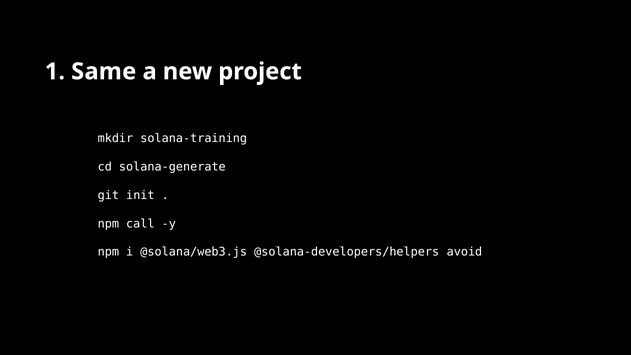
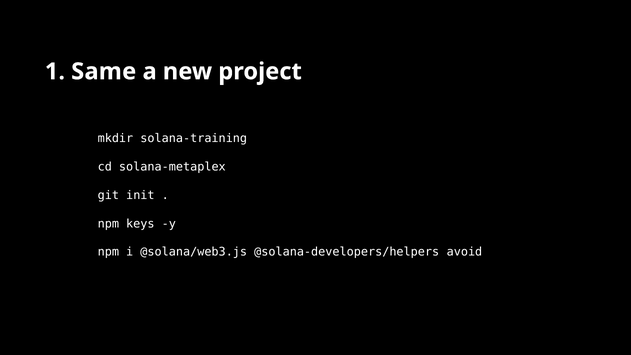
solana-generate: solana-generate -> solana-metaplex (172, 167)
call: call -> keys (140, 224)
